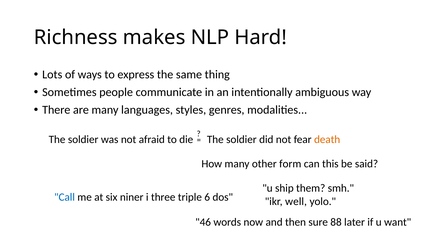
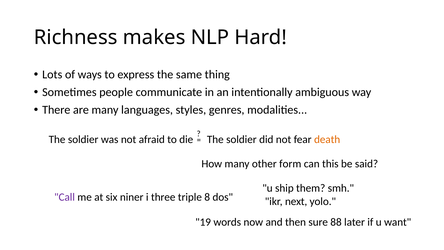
Call colour: blue -> purple (65, 197)
6: 6 -> 8 (207, 197)
well: well -> next (296, 201)
46: 46 -> 19 (203, 222)
